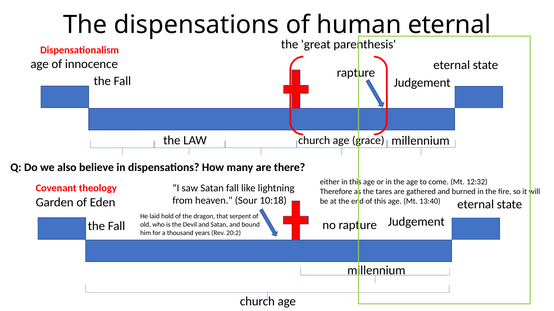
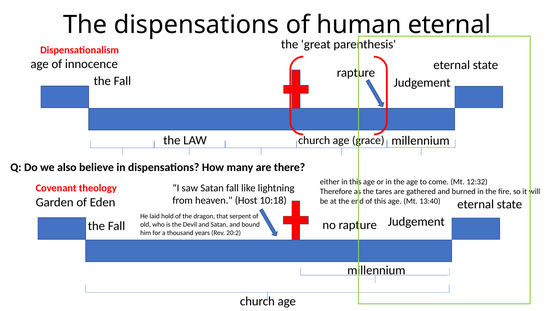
Sour: Sour -> Host (246, 201)
